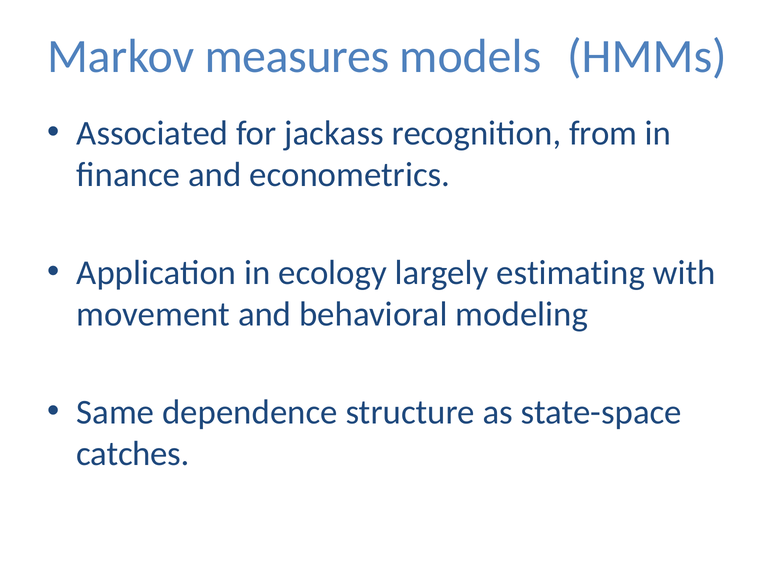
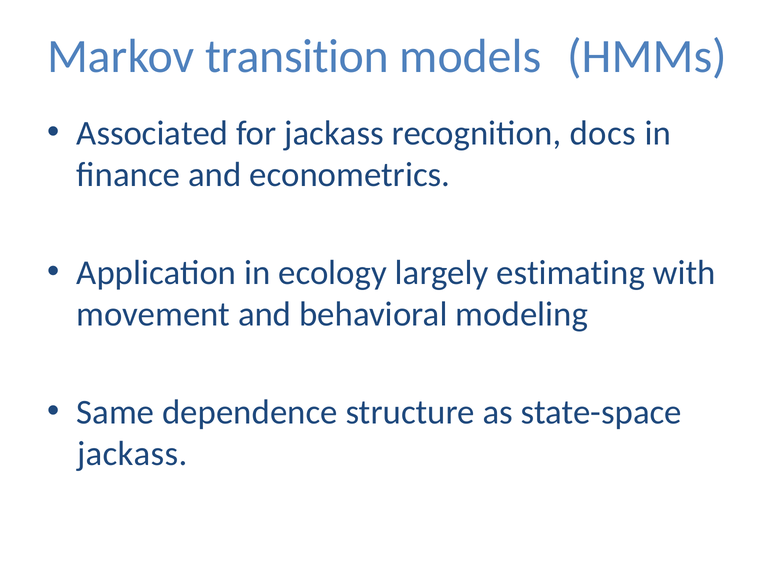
measures: measures -> transition (297, 56)
from: from -> docs (603, 133)
catches: catches -> jackass (132, 454)
